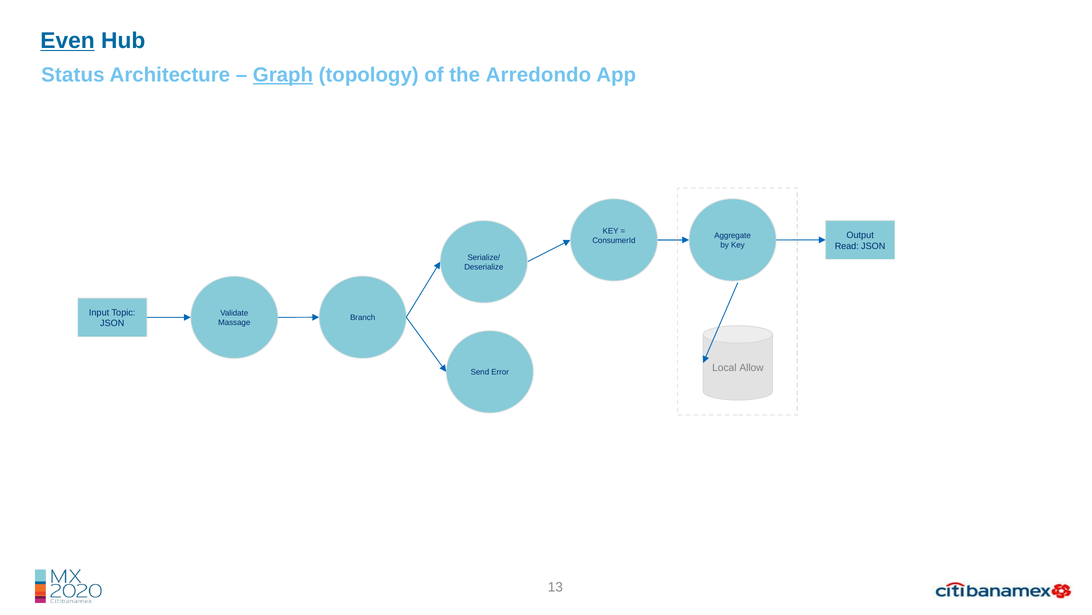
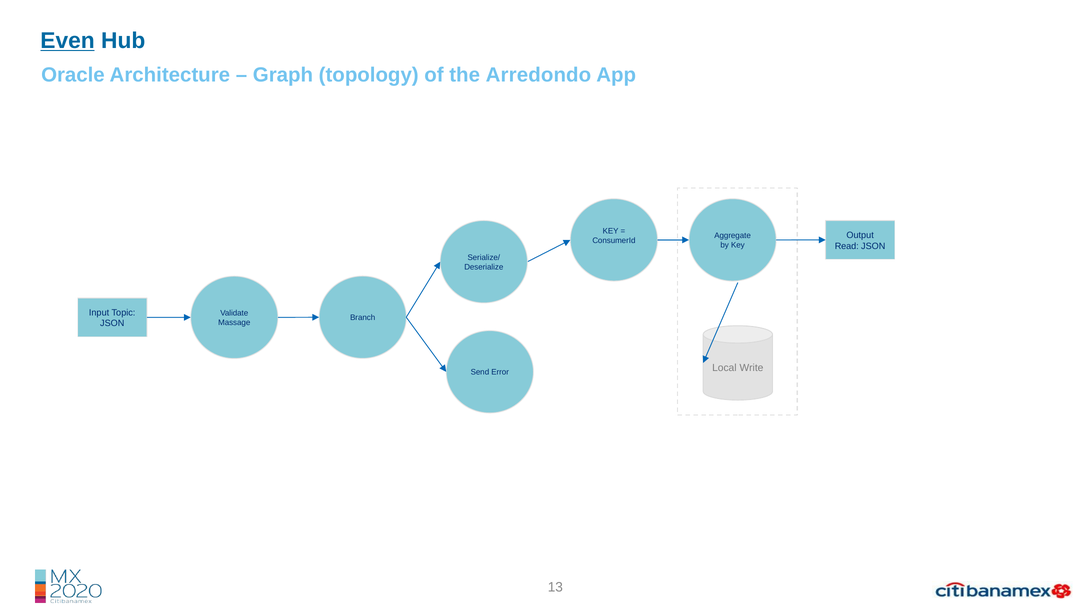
Status: Status -> Oracle (73, 75)
Graph underline: present -> none (283, 75)
Allow: Allow -> Write (751, 367)
